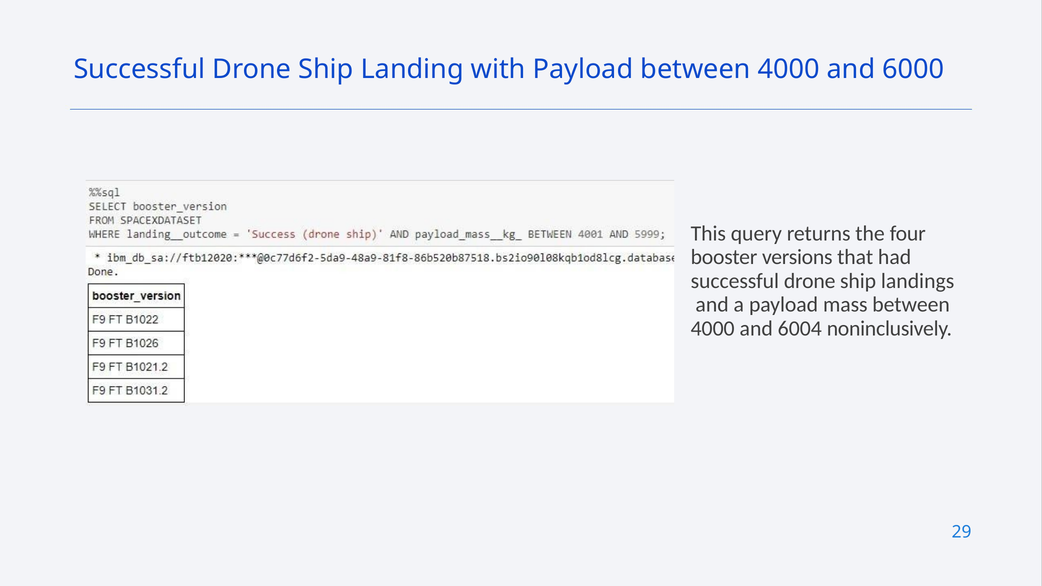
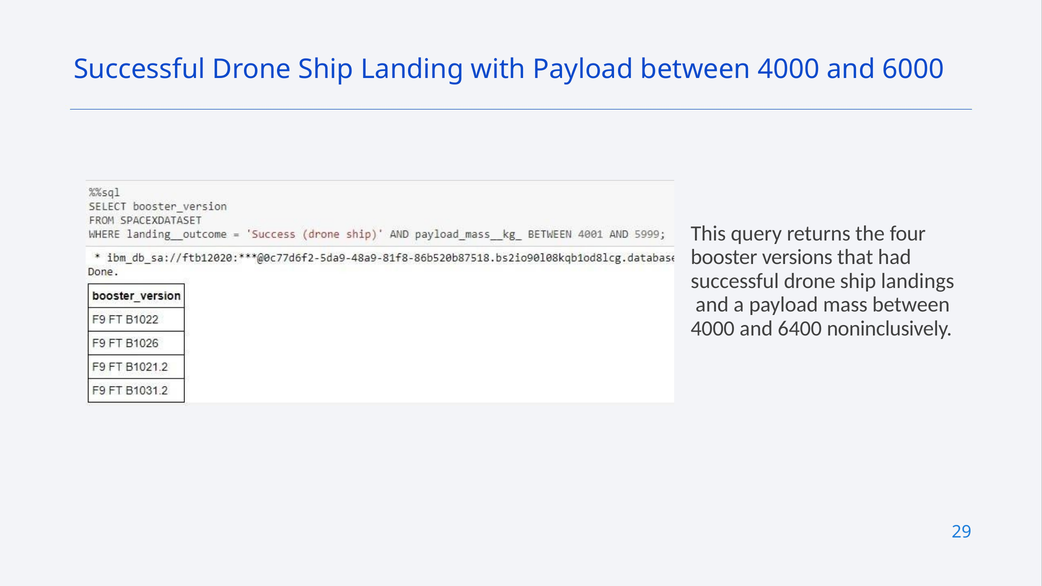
6004: 6004 -> 6400 (800, 328)
